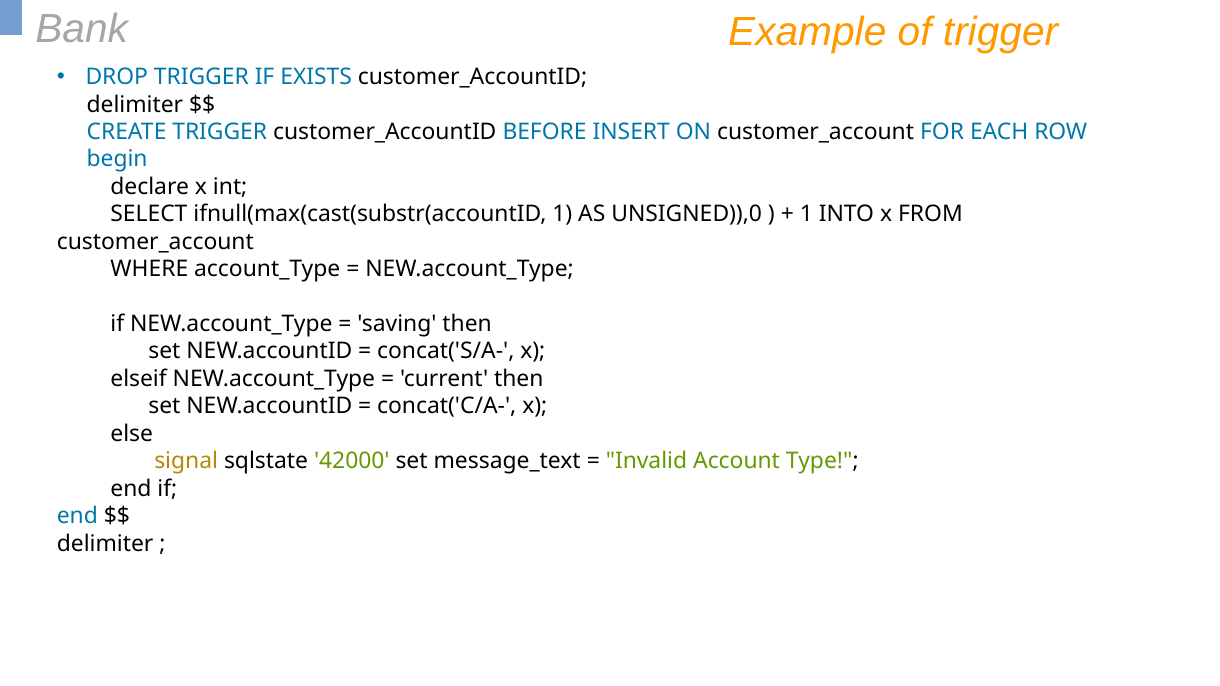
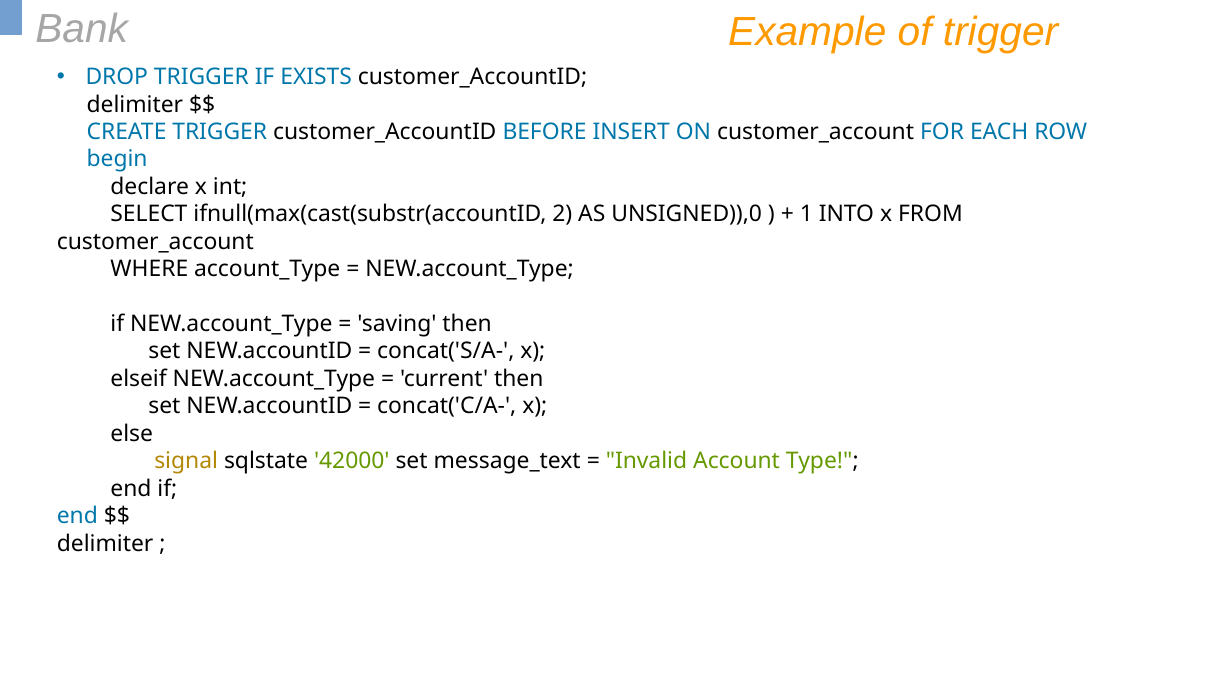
ifnull(max(cast(substr(accountID 1: 1 -> 2 (562, 214)
